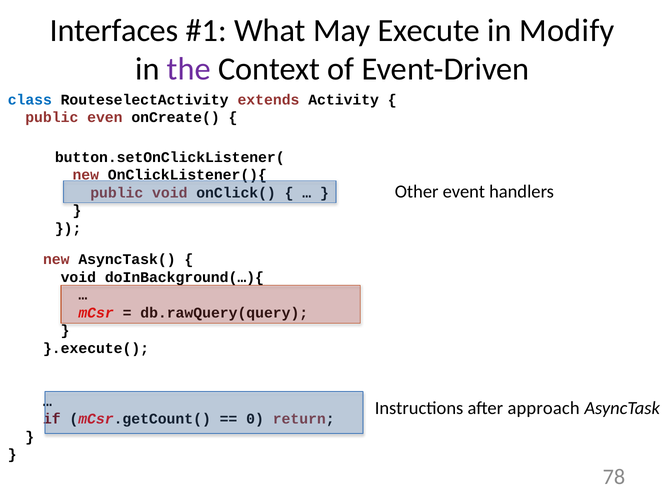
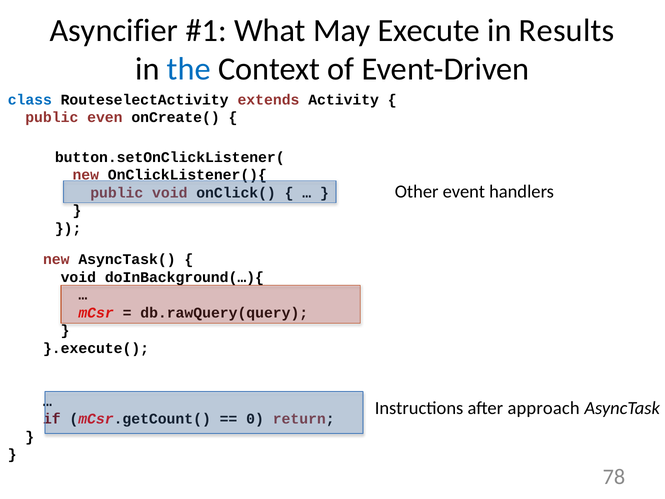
Interfaces: Interfaces -> Asyncifier (114, 30)
Modify: Modify -> Results (567, 30)
the colour: purple -> blue (189, 69)
